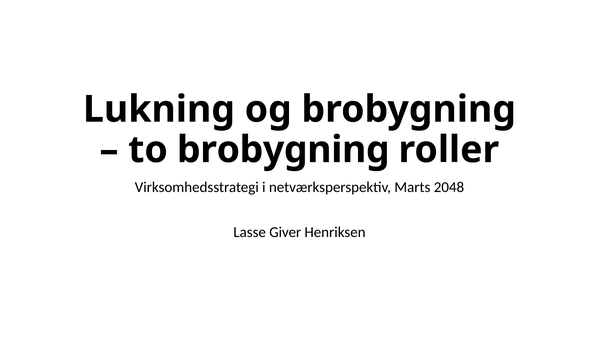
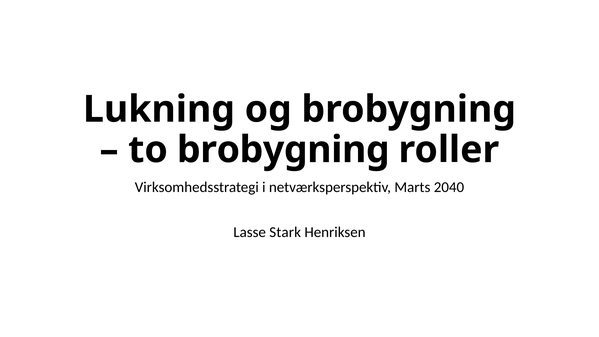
2048: 2048 -> 2040 (449, 187)
Giver: Giver -> Stark (285, 232)
